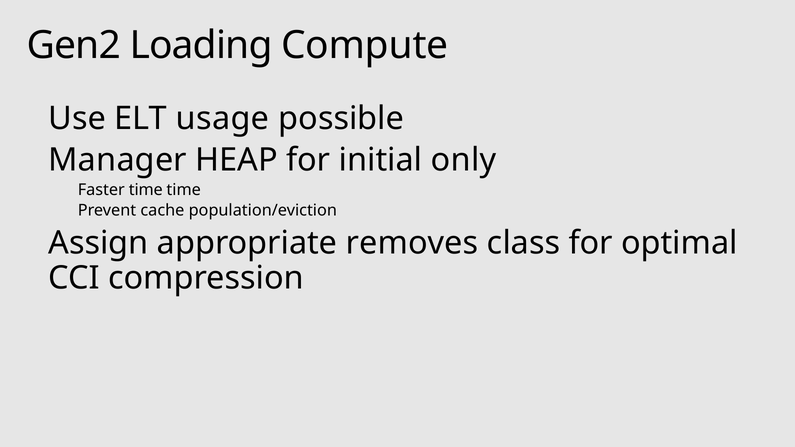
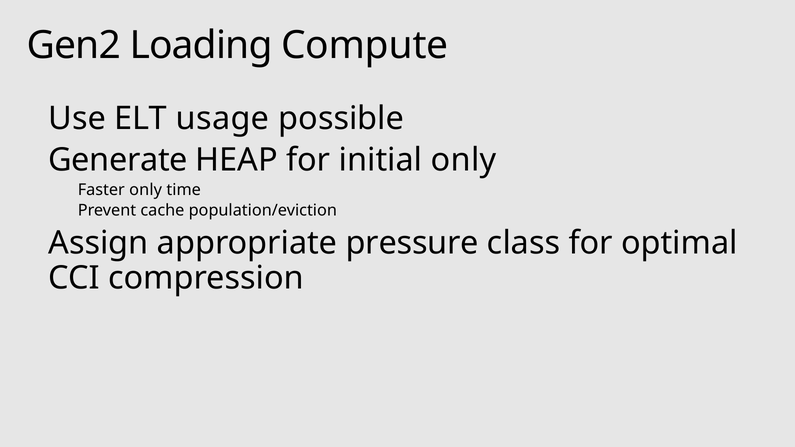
Manager: Manager -> Generate (118, 160)
Faster time: time -> only (146, 190)
removes: removes -> pressure (412, 243)
